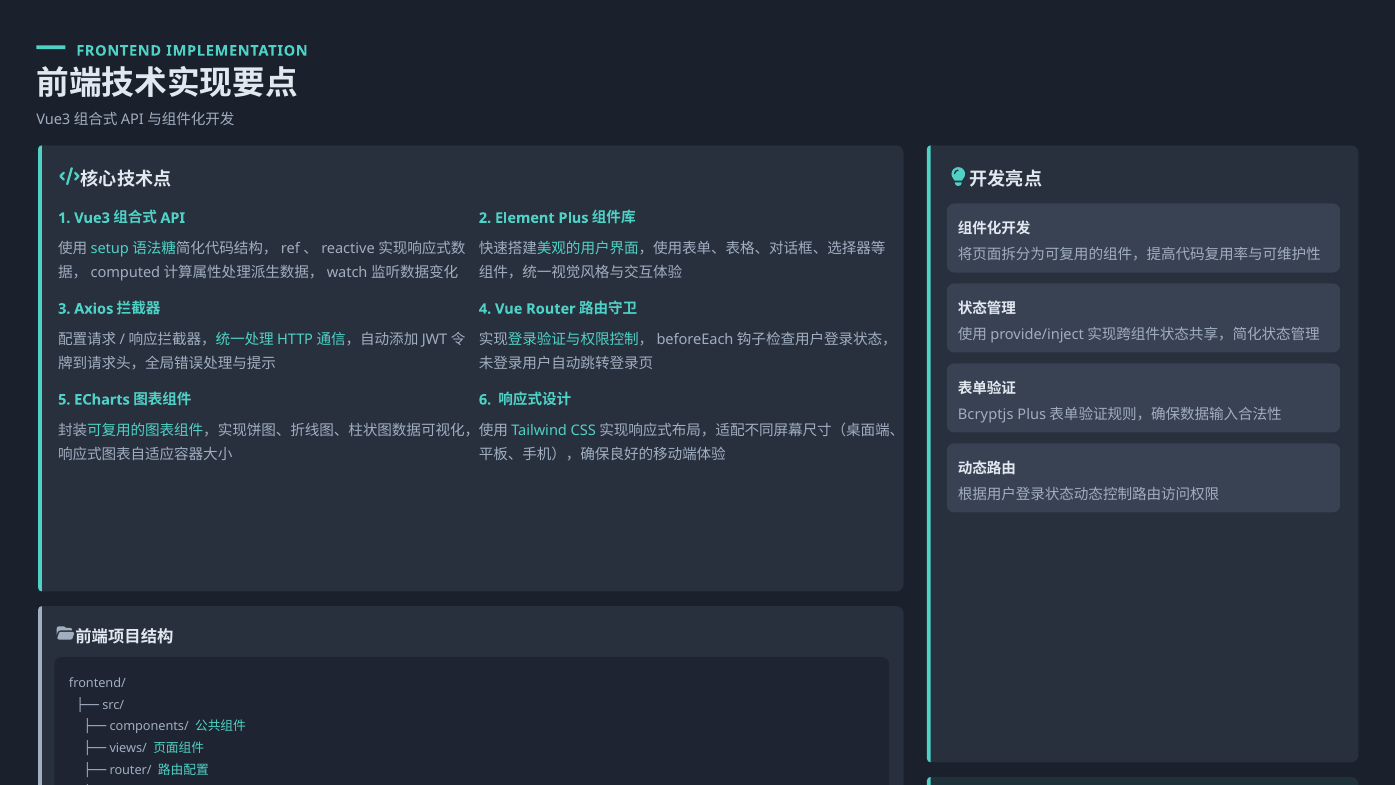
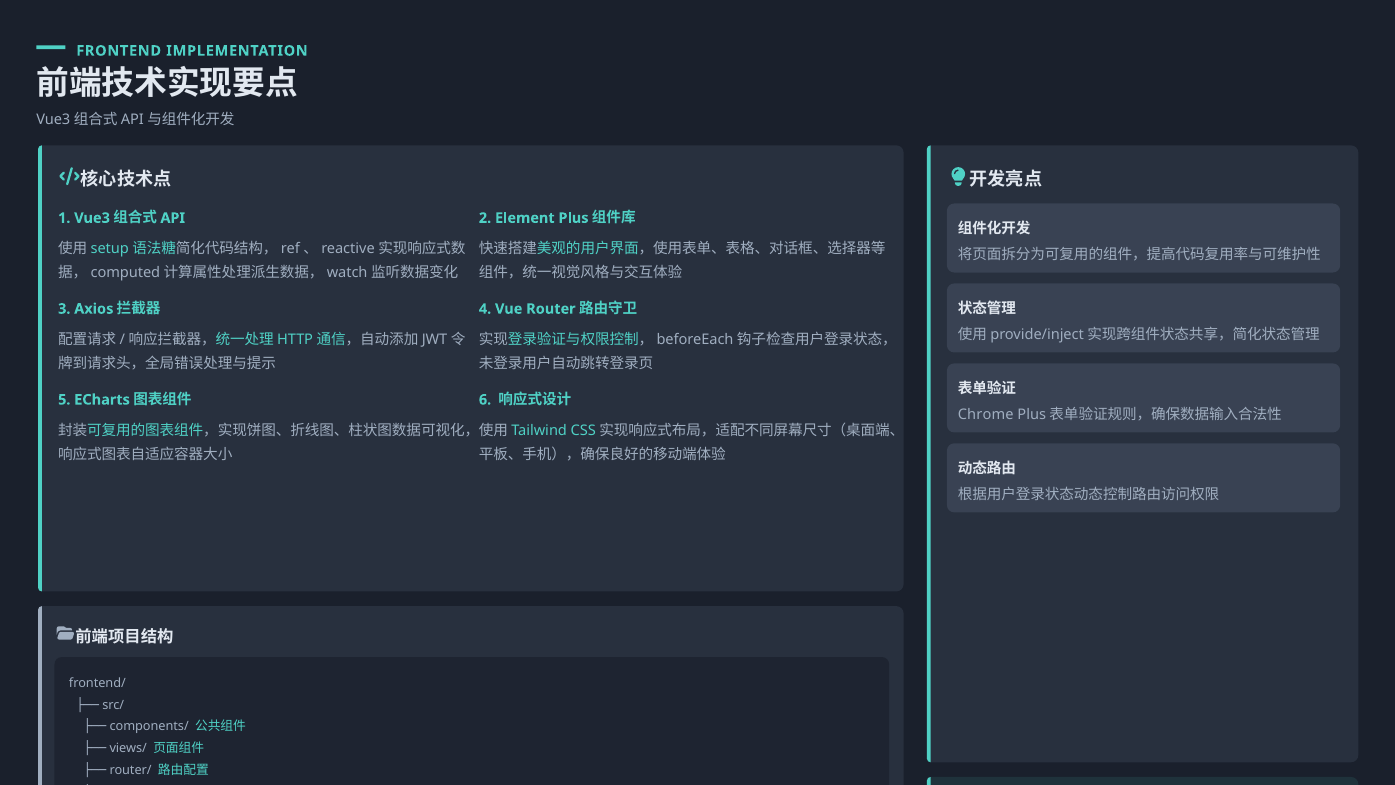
Bcryptjs: Bcryptjs -> Chrome (986, 414)
